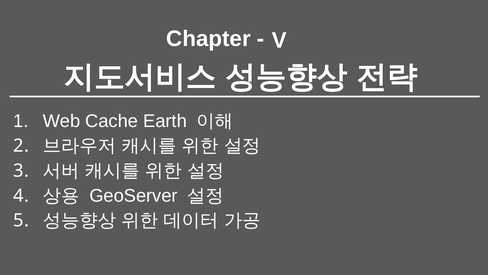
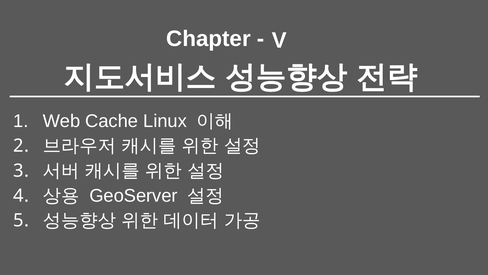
Earth: Earth -> Linux (165, 121)
